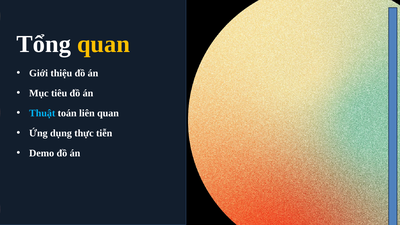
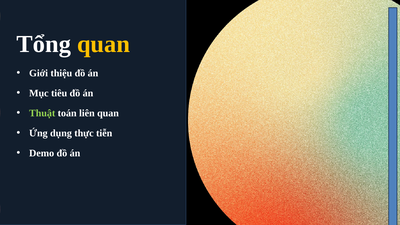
Thuật colour: light blue -> light green (42, 113)
